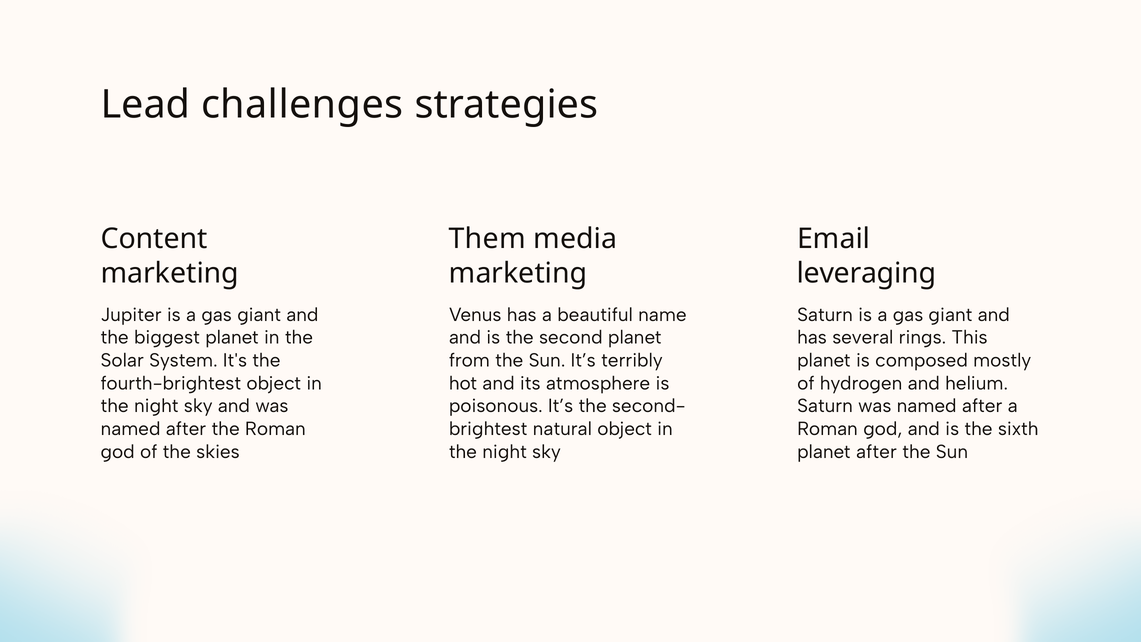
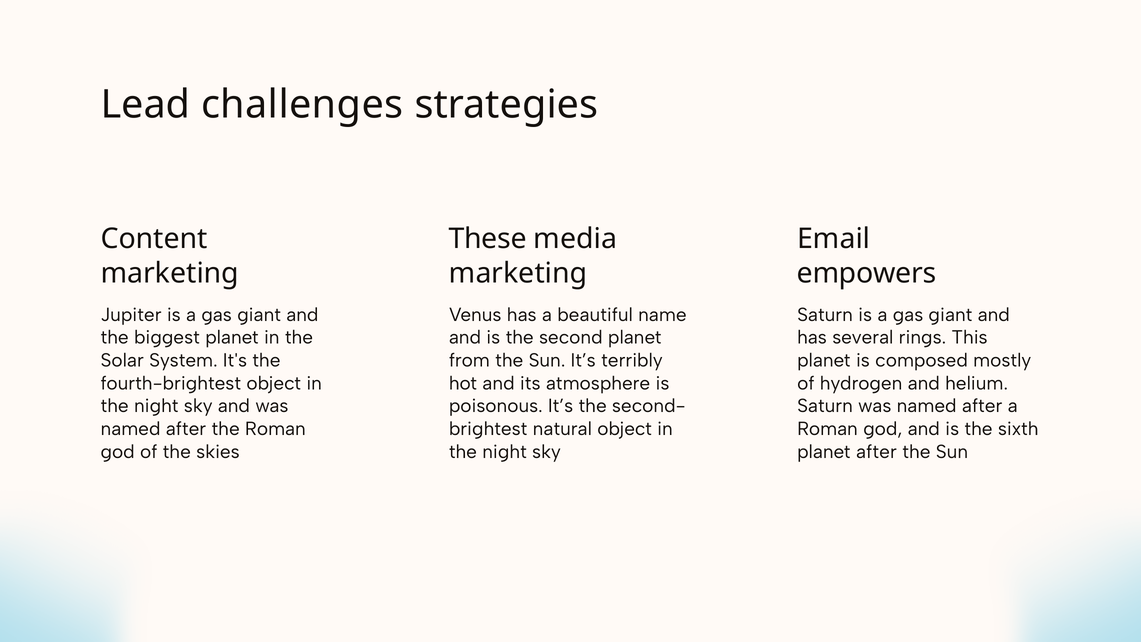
Them: Them -> These (488, 239)
leveraging: leveraging -> empowers (867, 273)
